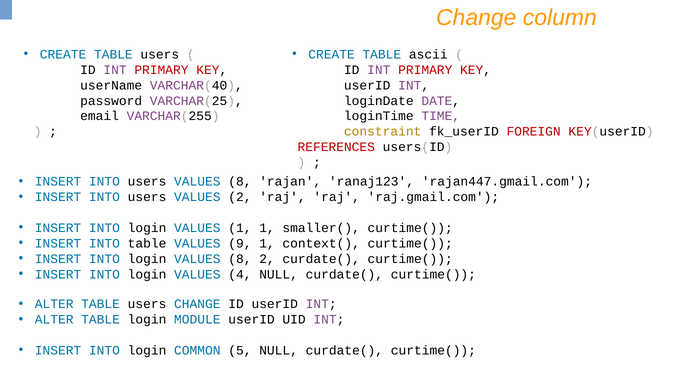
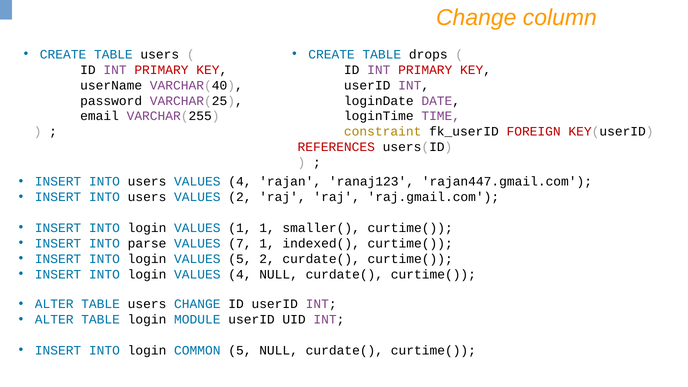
ascii: ascii -> drops (428, 54)
users VALUES 8: 8 -> 4 (240, 181)
INTO table: table -> parse (147, 243)
9: 9 -> 7 (240, 243)
context(: context( -> indexed( (321, 243)
login VALUES 8: 8 -> 5 (240, 259)
